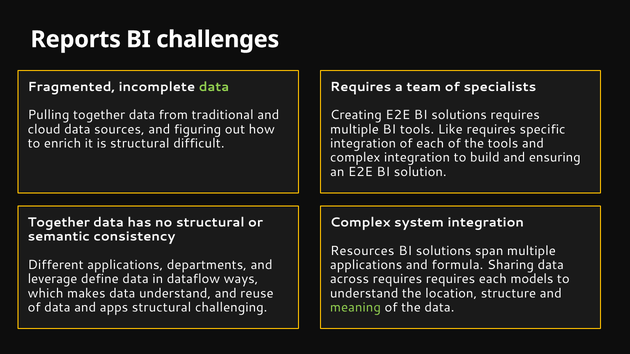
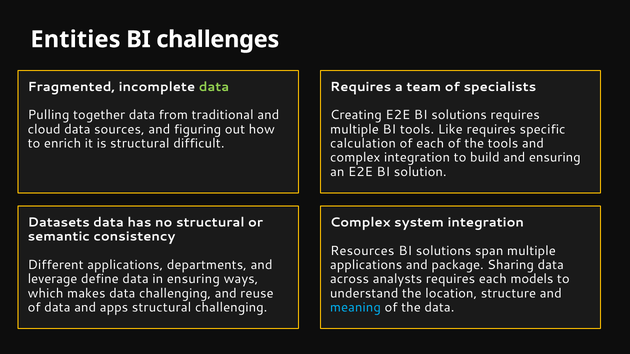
Reports: Reports -> Entities (75, 39)
integration: integration -> calculation (363, 144)
Together: Together -> Datasets (59, 223)
formula: formula -> package (458, 265)
in dataflow: dataflow -> ensuring (193, 279)
across requires: requires -> analysts (397, 279)
data understand: understand -> challenging (175, 294)
meaning colour: light green -> light blue (355, 308)
